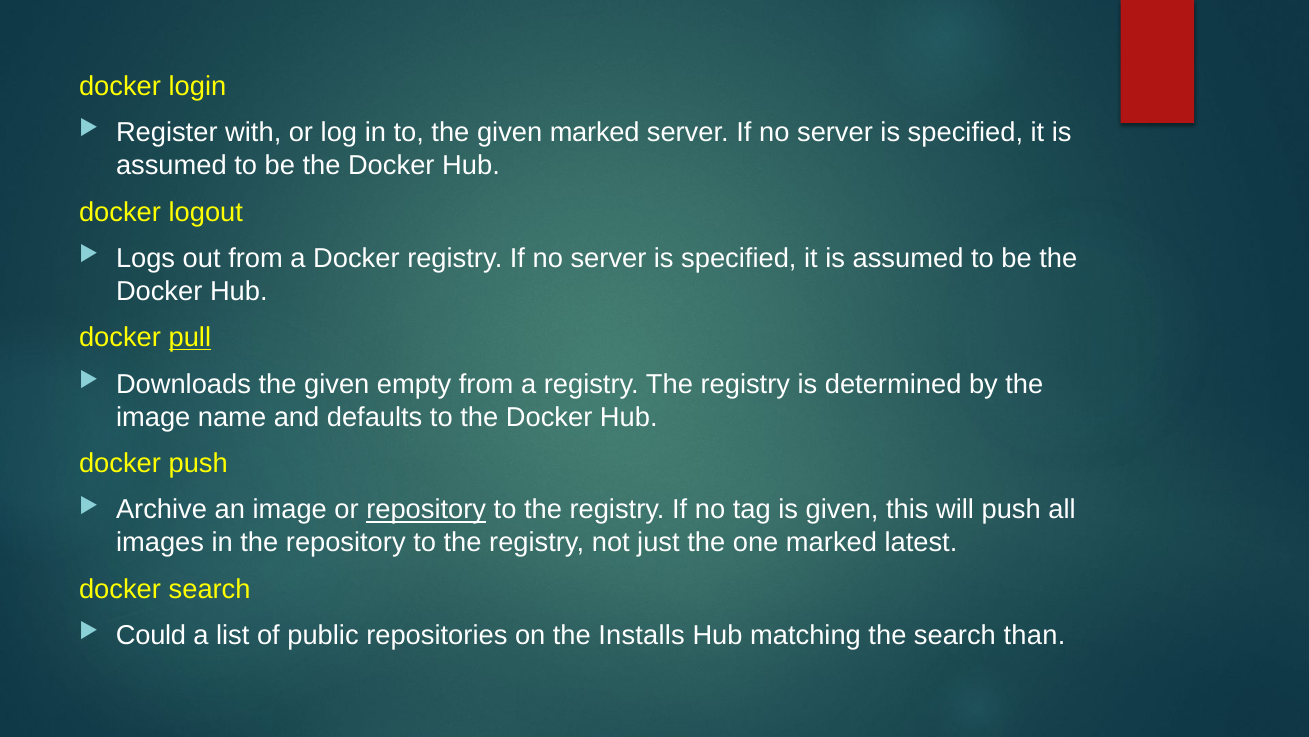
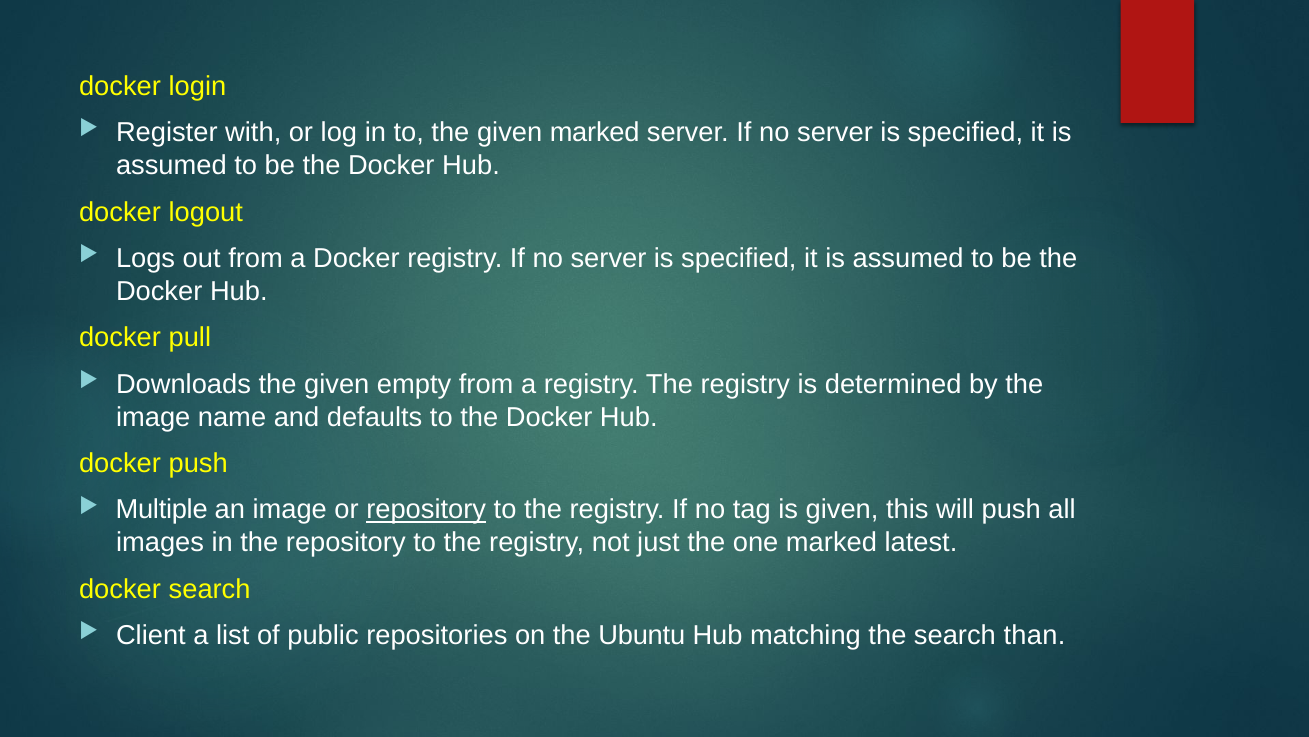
pull underline: present -> none (190, 337)
Archive: Archive -> Multiple (162, 509)
Could: Could -> Client (151, 635)
Installs: Installs -> Ubuntu (642, 635)
